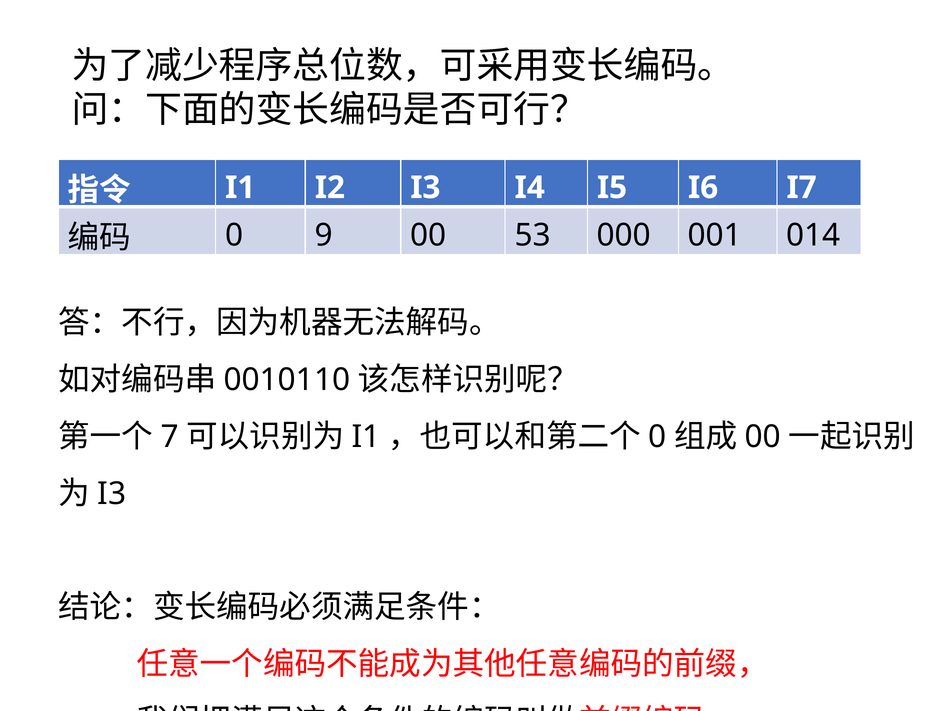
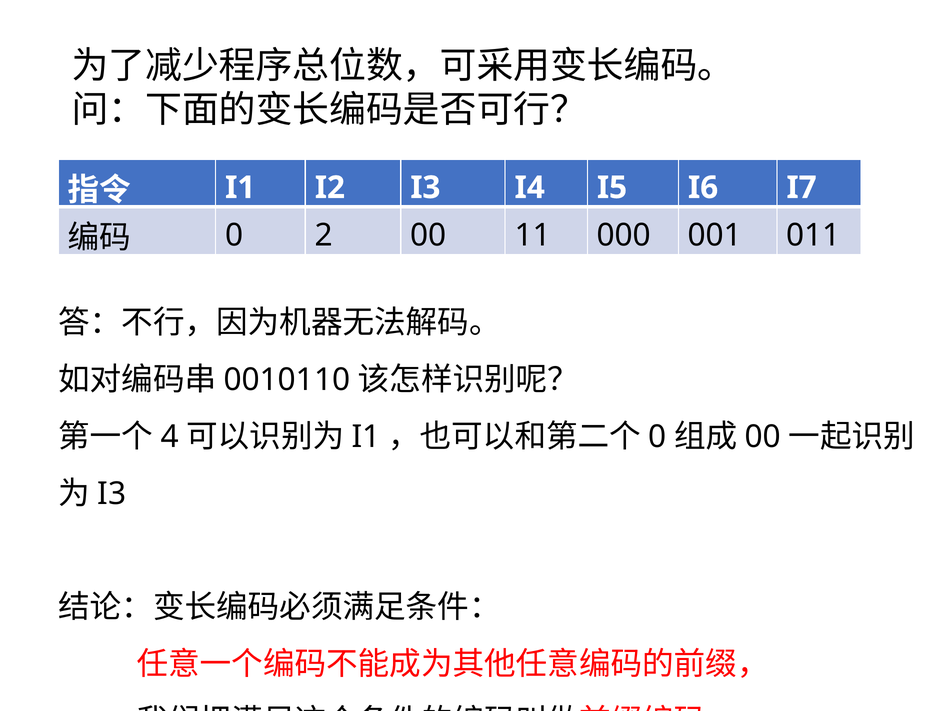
9: 9 -> 2 (324, 235)
53: 53 -> 11 (533, 235)
014: 014 -> 011 (813, 235)
7: 7 -> 4 (170, 437)
